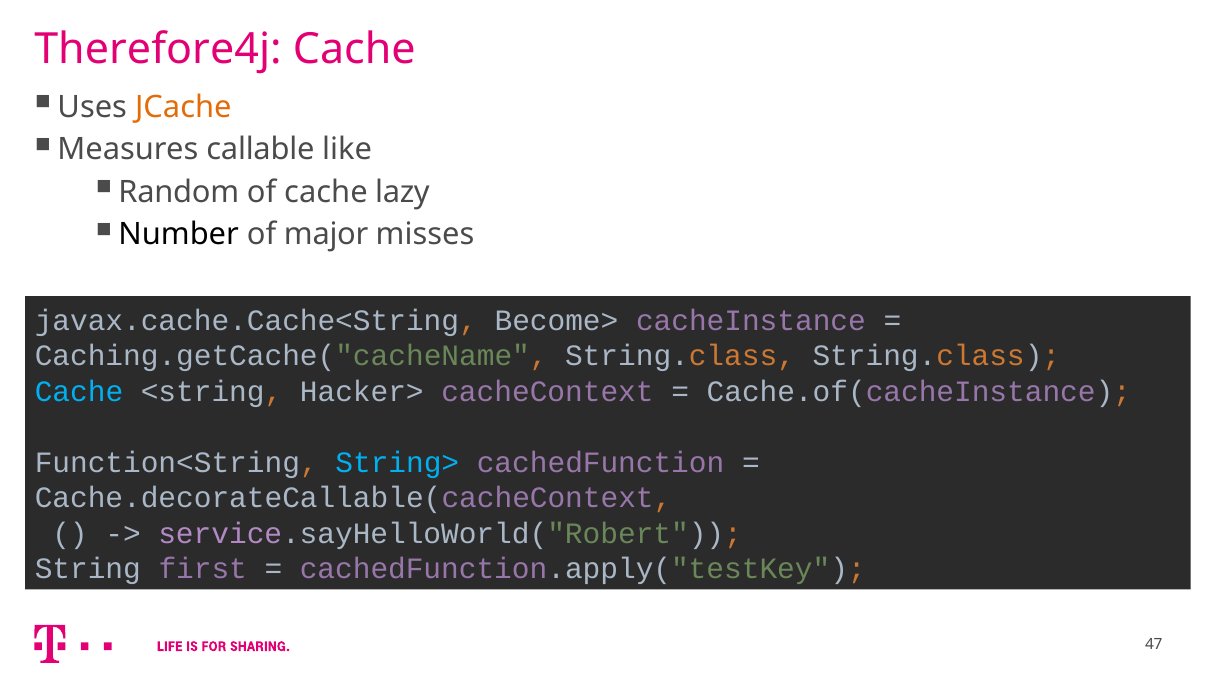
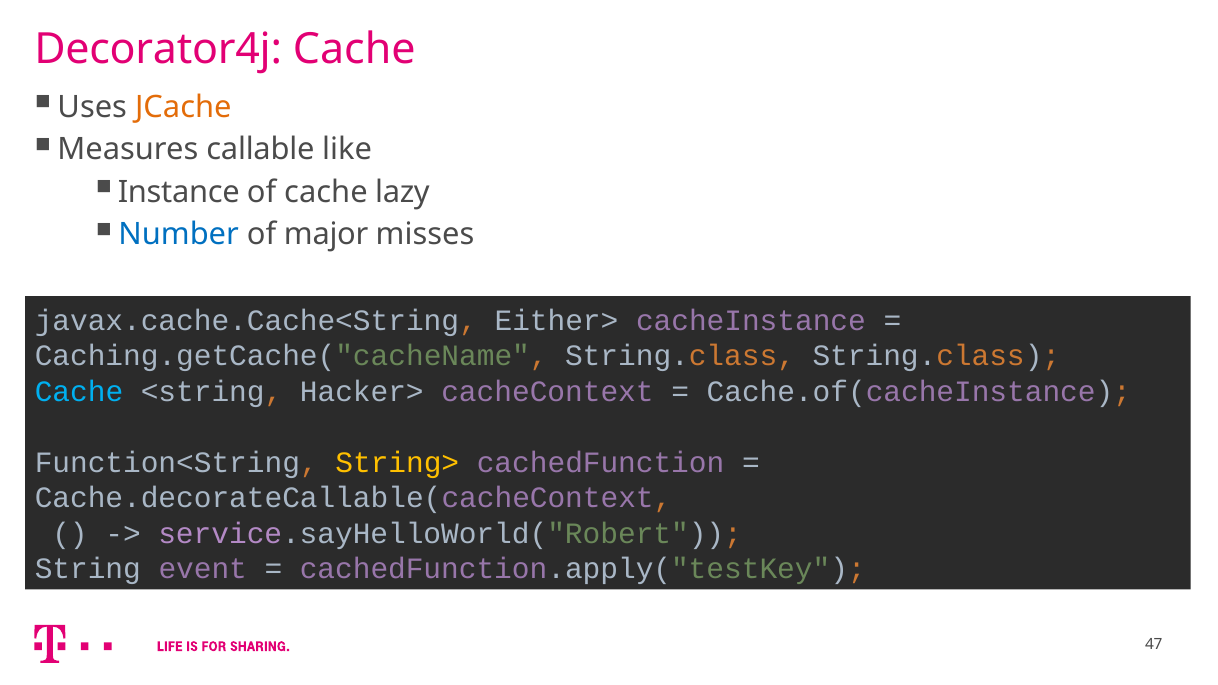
Therefore4j: Therefore4j -> Decorator4j (158, 50)
Random: Random -> Instance (179, 192)
Number colour: black -> blue (179, 235)
Become>: Become> -> Either> (556, 321)
String> colour: light blue -> yellow (397, 463)
first: first -> event (203, 569)
